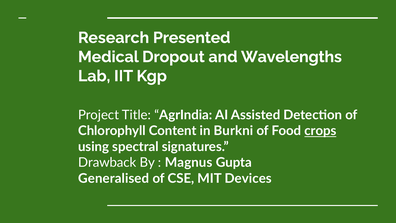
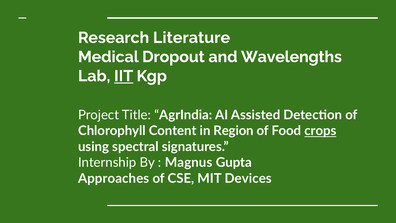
Presented: Presented -> Literature (192, 38)
IIT underline: none -> present (124, 76)
Burkni: Burkni -> Region (234, 131)
Drawback: Drawback -> Internship (107, 162)
Generalised: Generalised -> Approaches (114, 178)
